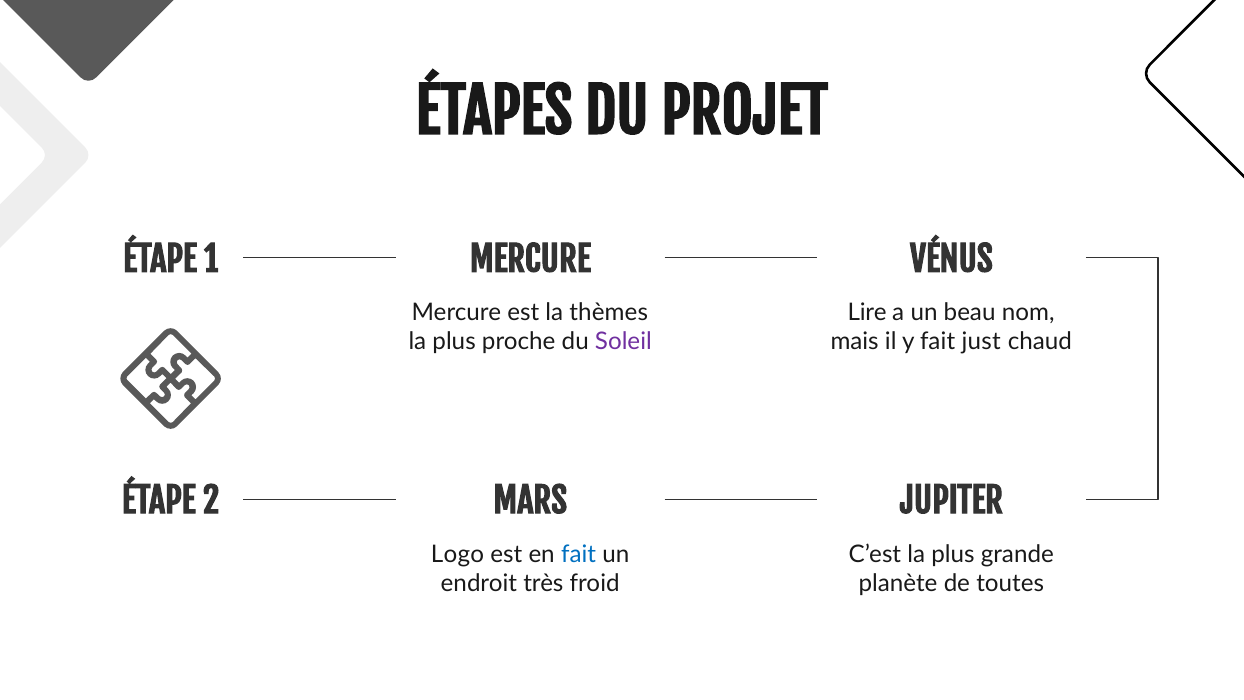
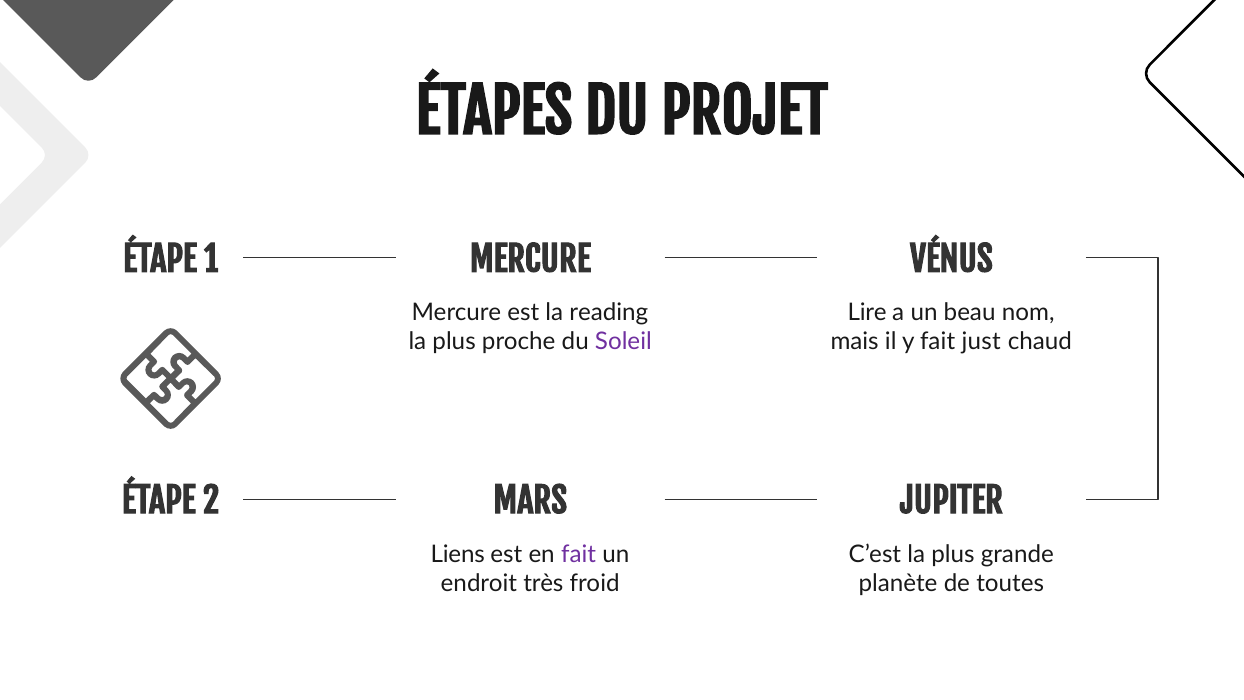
thèmes: thèmes -> reading (609, 313)
Logo: Logo -> Liens (458, 554)
fait colour: blue -> purple (579, 554)
